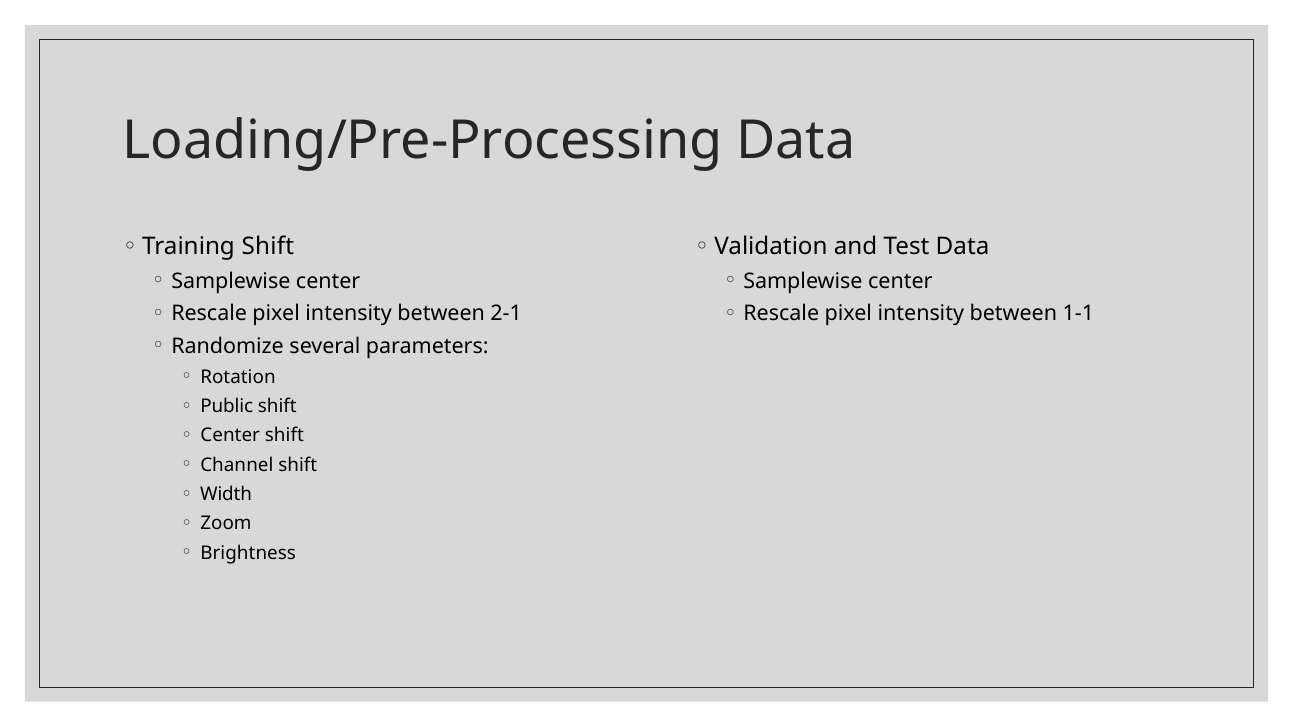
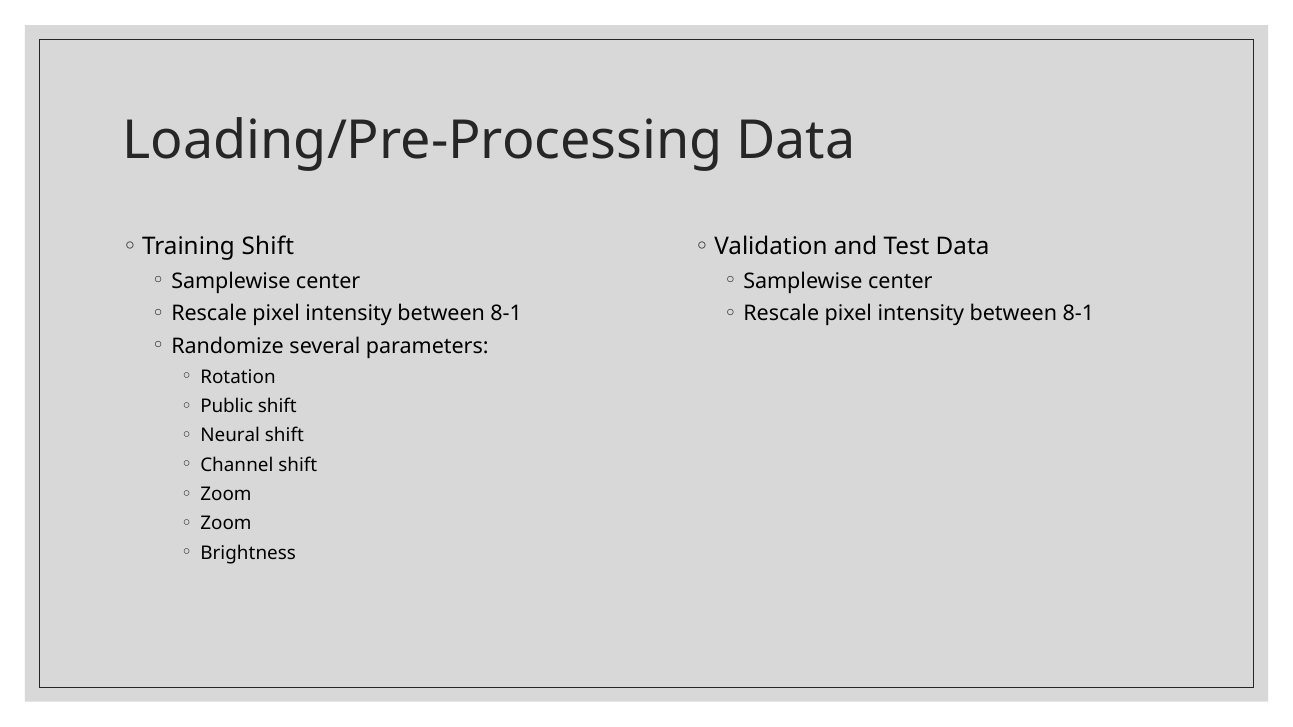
2-1: 2-1 -> 8-1 (506, 314)
1-1: 1-1 -> 8-1 (1078, 314)
Center: Center -> Neural (230, 436)
Width: Width -> Zoom (226, 494)
